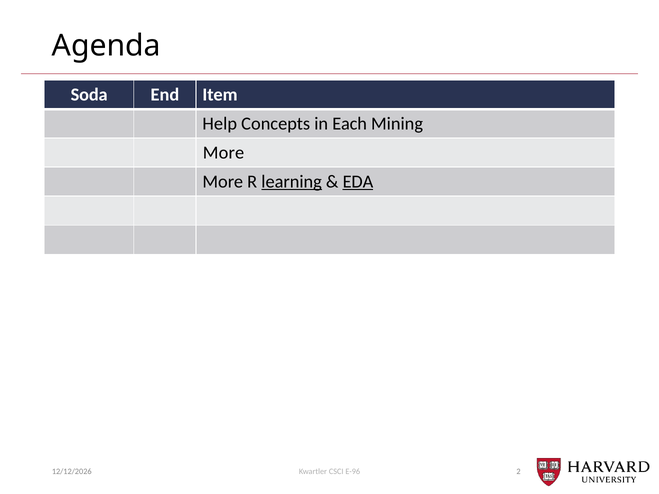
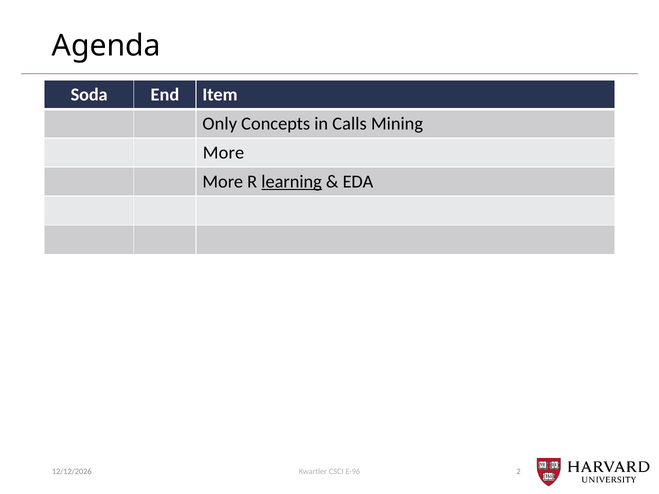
Help: Help -> Only (220, 124)
Each: Each -> Calls (350, 124)
EDA underline: present -> none (358, 182)
